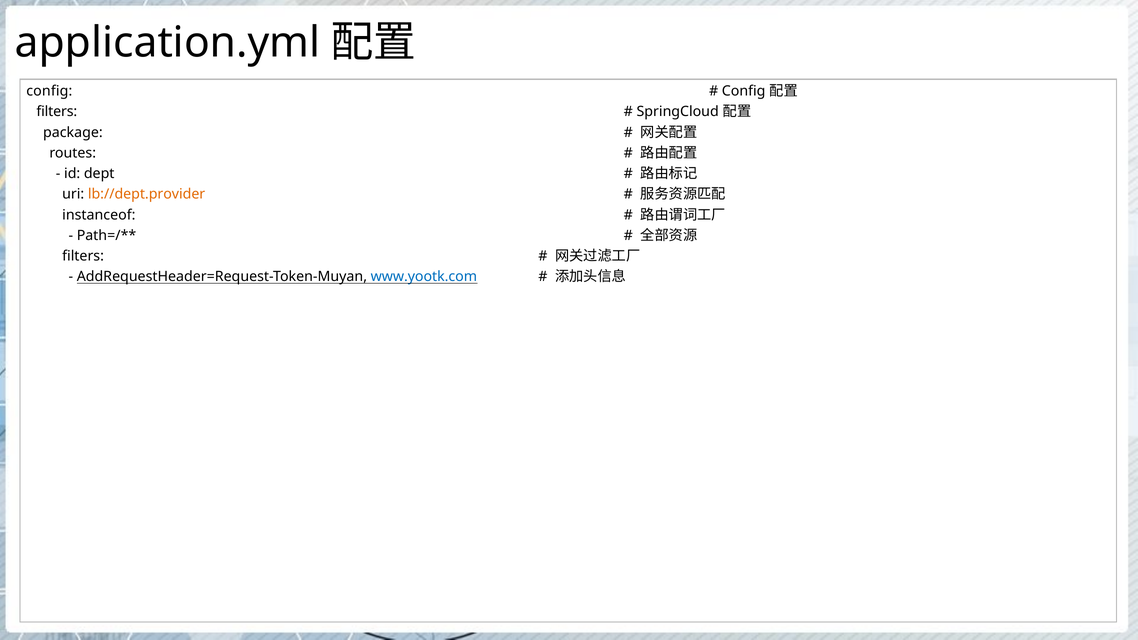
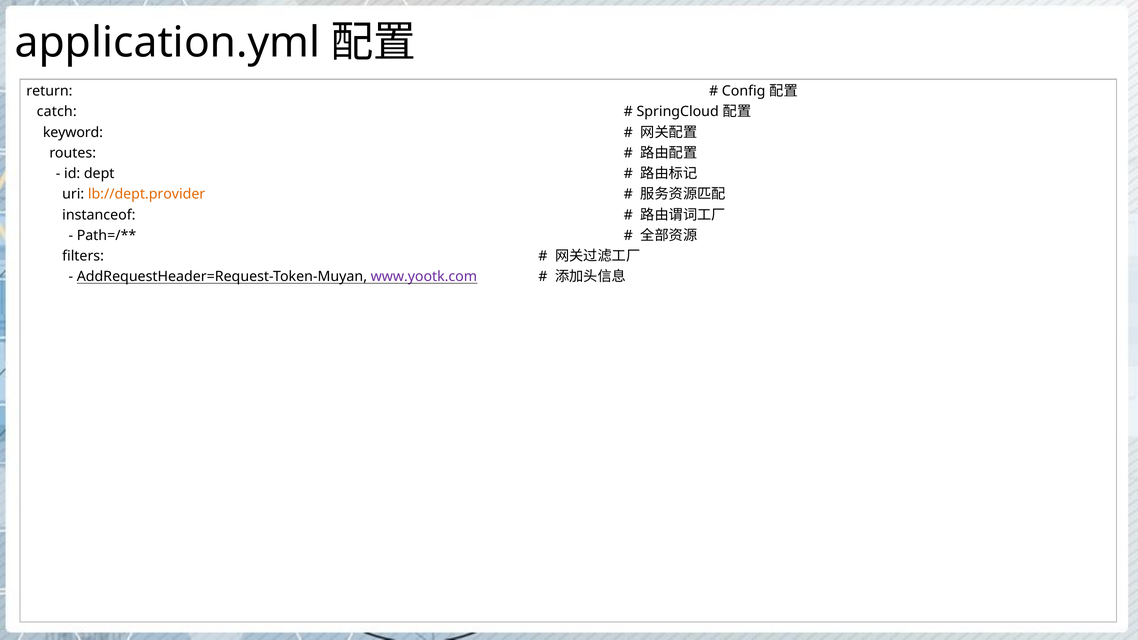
config: config -> return (49, 91)
filters: filters -> catch (57, 112)
package: package -> keyword (73, 132)
www.yootk.com colour: blue -> purple (424, 277)
